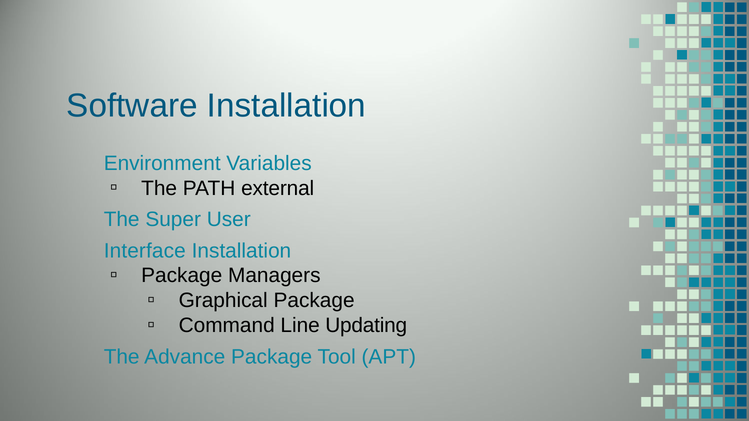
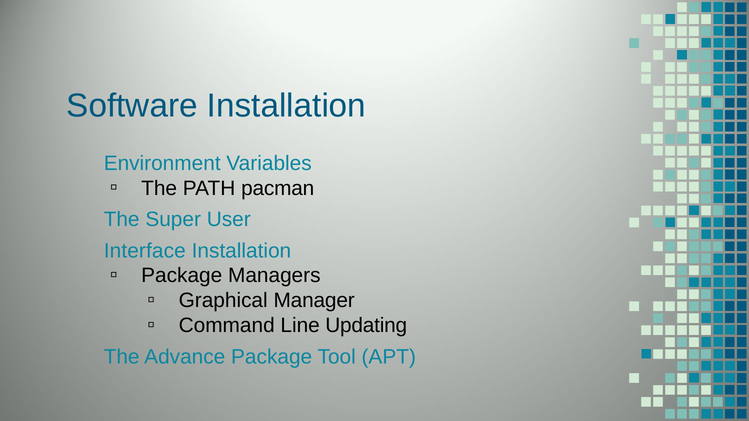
external: external -> pacman (278, 188)
Graphical Package: Package -> Manager (314, 301)
